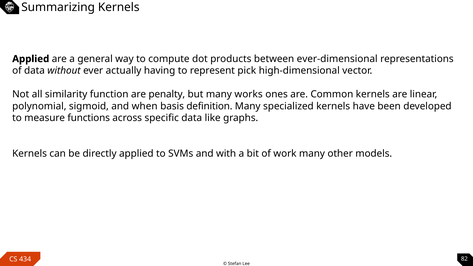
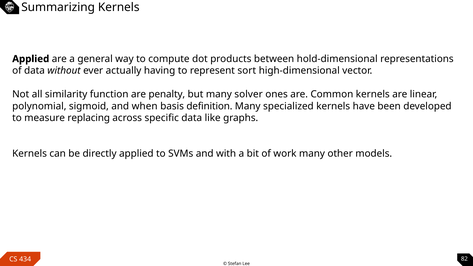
ever-dimensional: ever-dimensional -> hold-dimensional (337, 59)
pick: pick -> sort (247, 71)
works: works -> solver (249, 94)
functions: functions -> replacing (89, 118)
